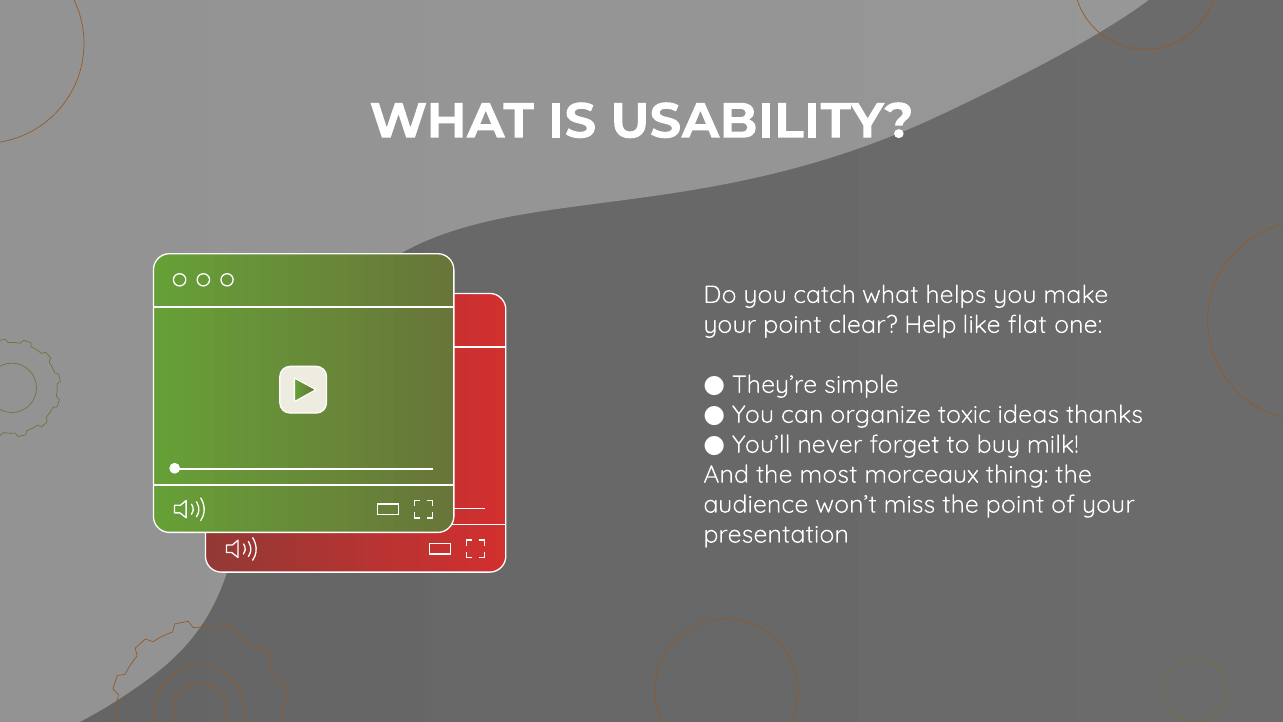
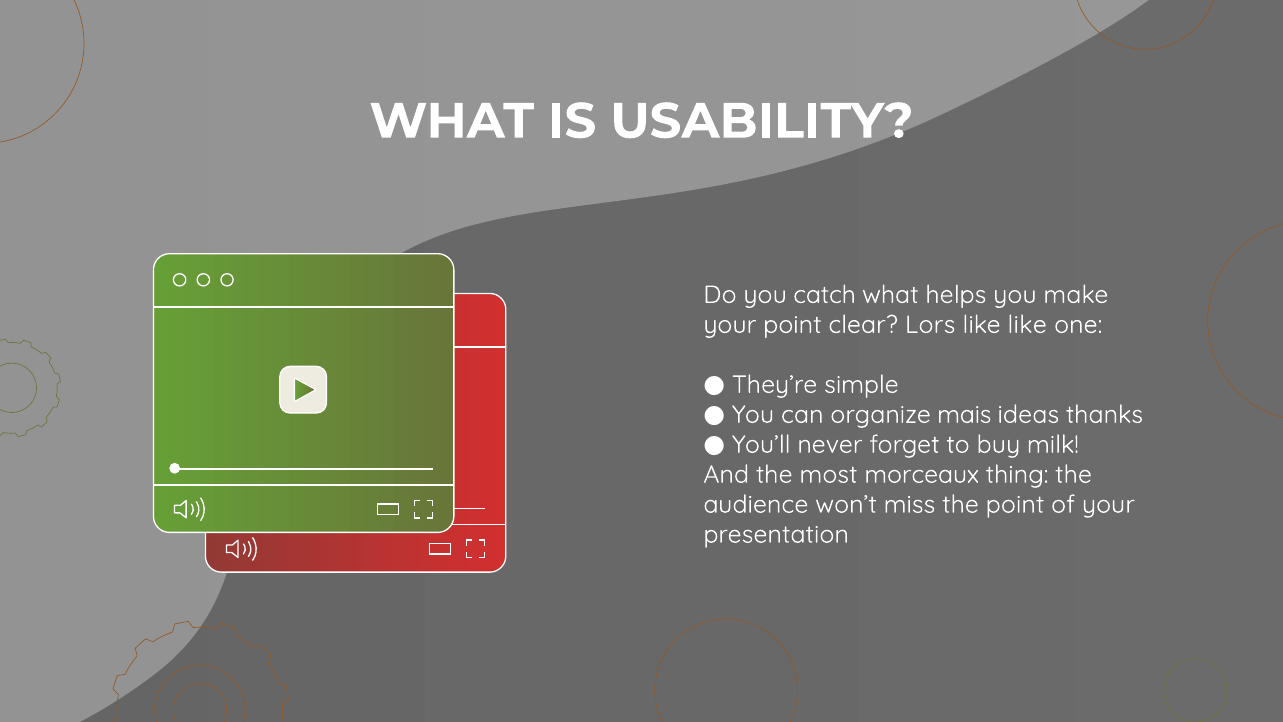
Help: Help -> Lors (930, 325)
like flat: flat -> like (1027, 325)
toxic: toxic -> mais (964, 414)
